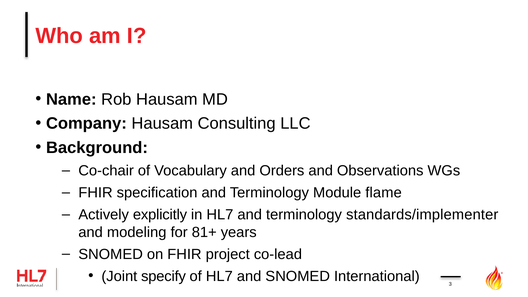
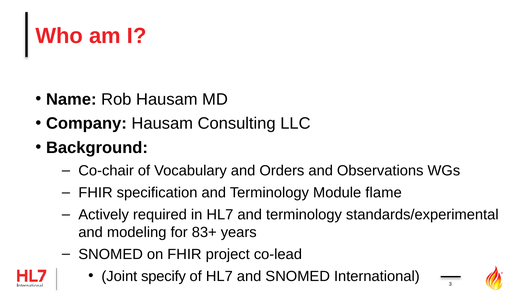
explicitly: explicitly -> required (160, 215)
standards/implementer: standards/implementer -> standards/experimental (422, 215)
81+: 81+ -> 83+ (204, 232)
